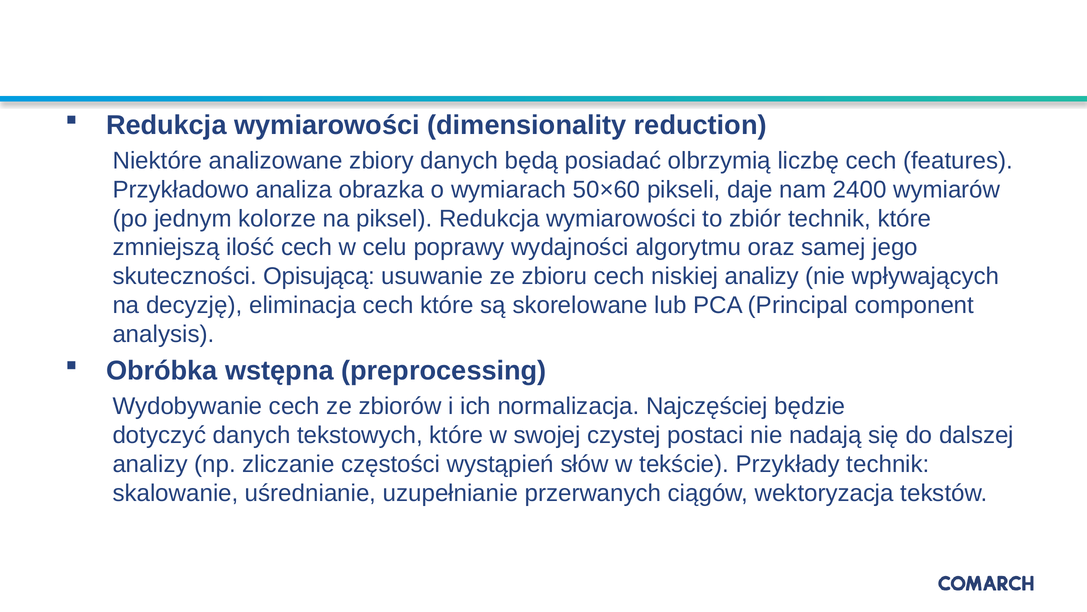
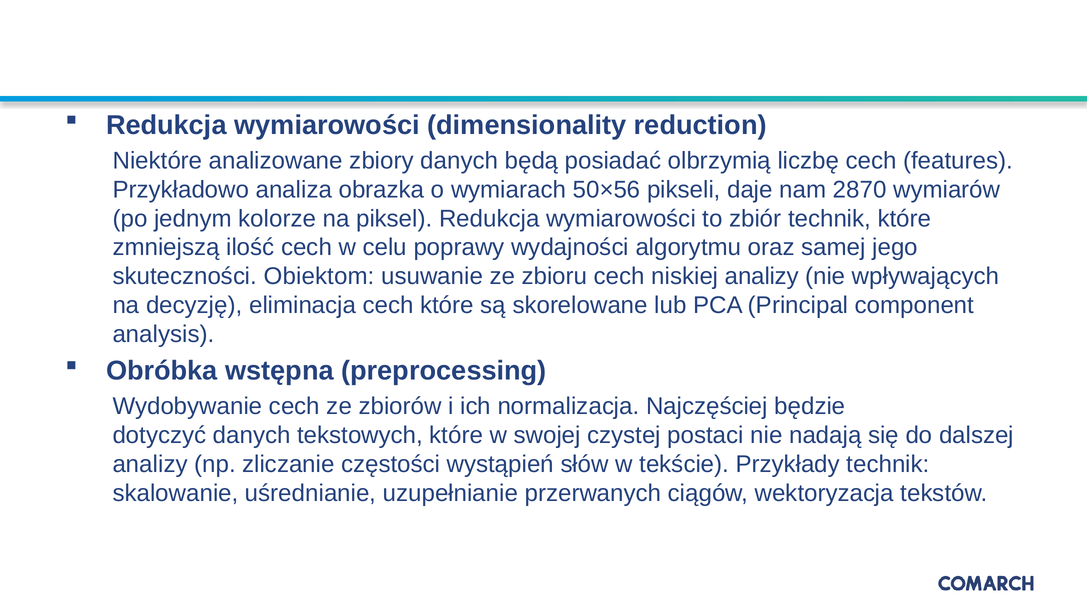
50×60: 50×60 -> 50×56 (607, 189)
2400: 2400 -> 2870 (860, 189)
Opisującą: Opisującą -> Obiektom (319, 276)
